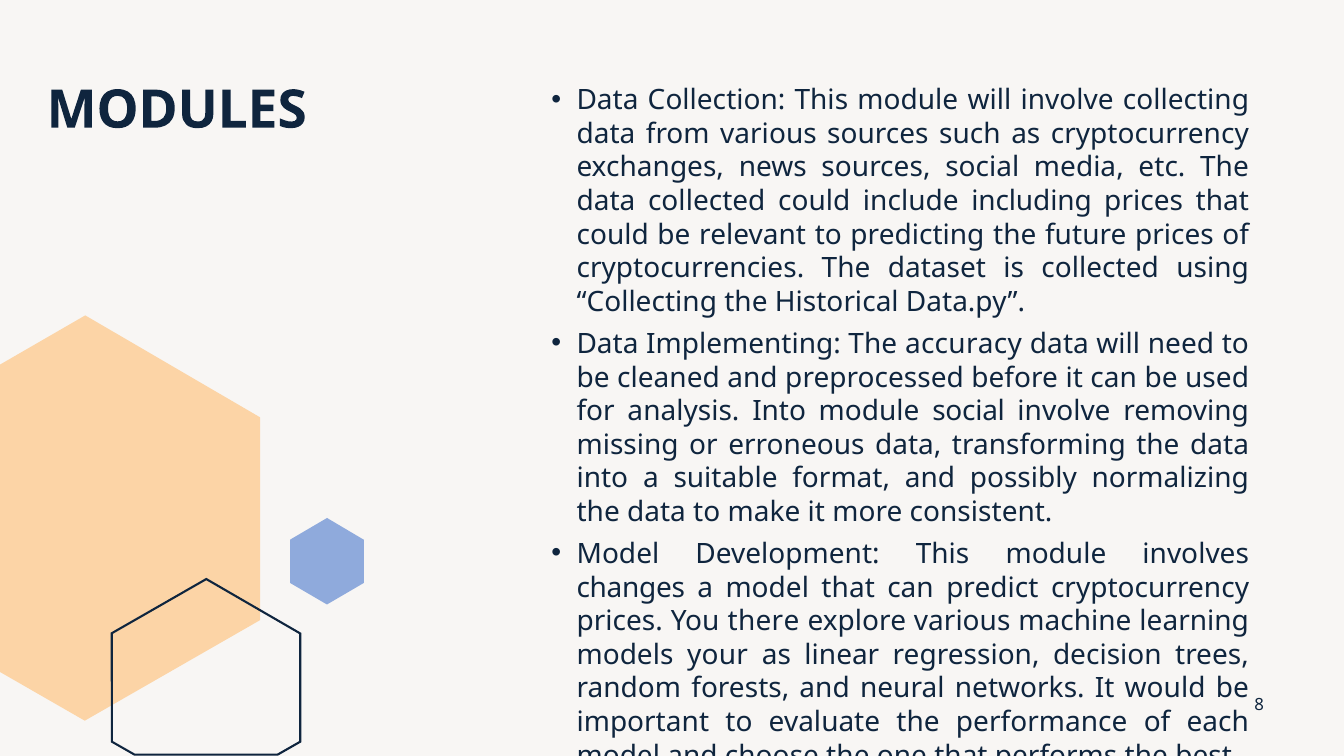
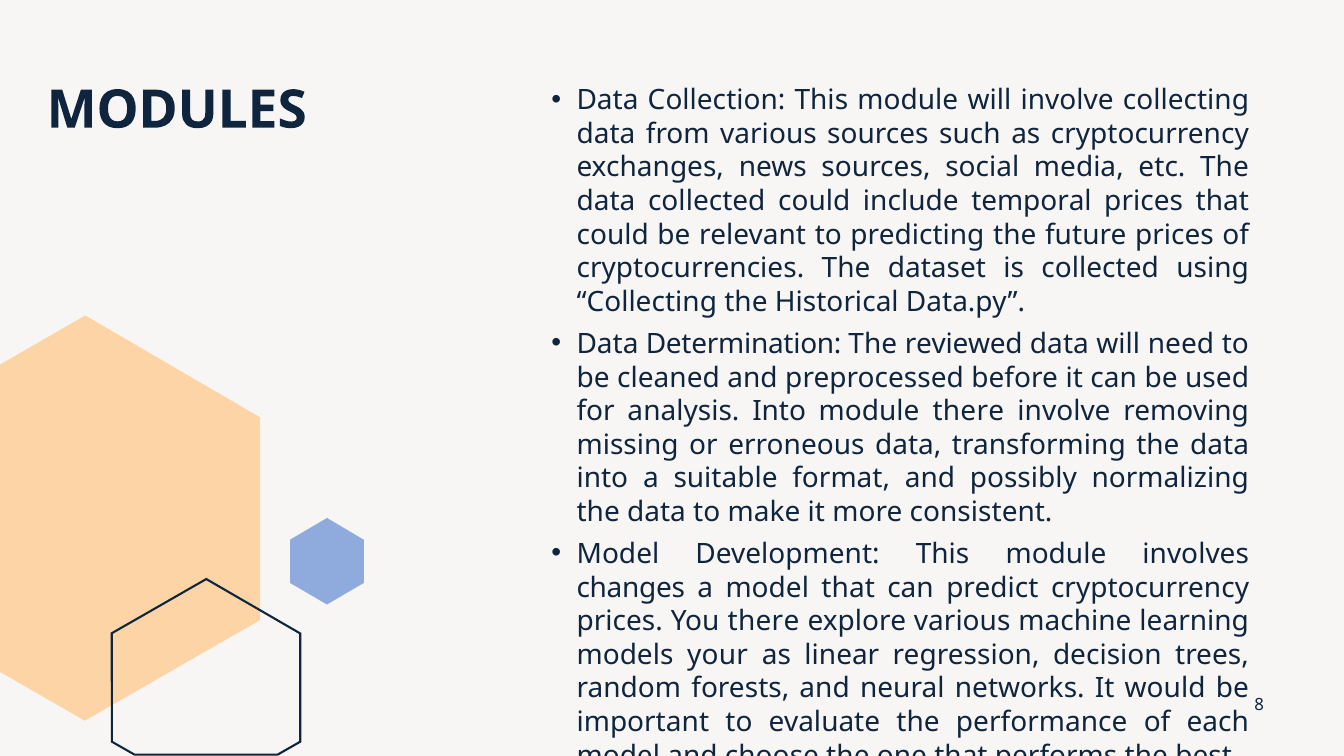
including: including -> temporal (1031, 201)
Implementing: Implementing -> Determination (744, 344)
accuracy: accuracy -> reviewed (964, 344)
module social: social -> there (968, 411)
